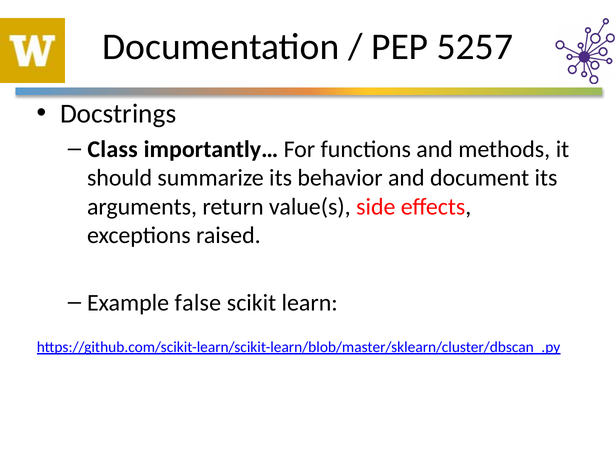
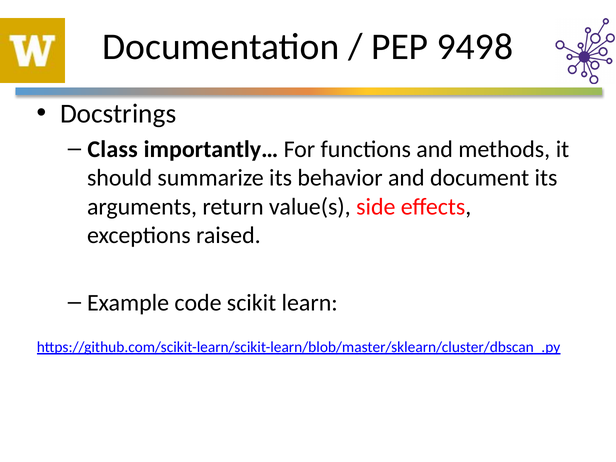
5257: 5257 -> 9498 (475, 47)
false: false -> code (198, 303)
